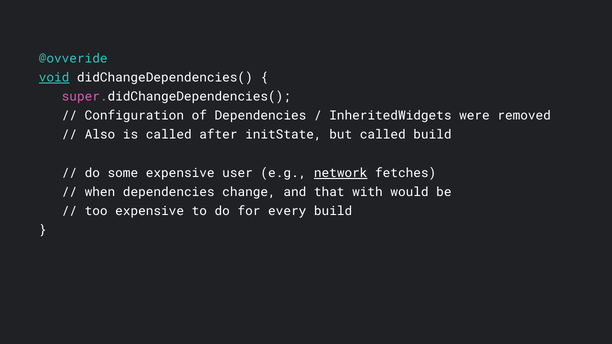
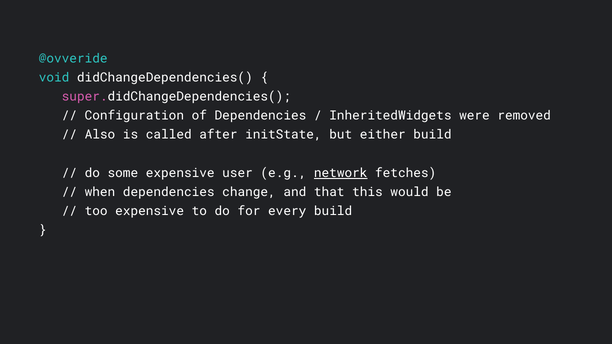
void underline: present -> none (54, 77)
but called: called -> either (383, 135)
with: with -> this (367, 192)
